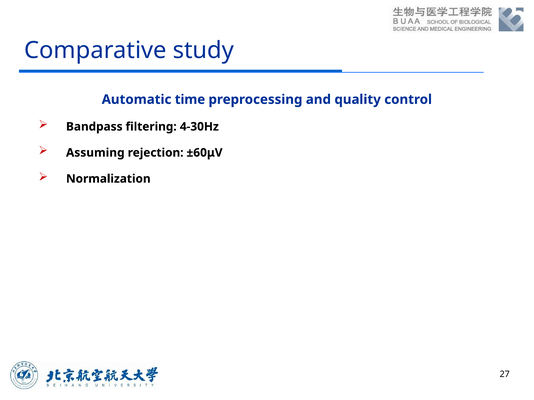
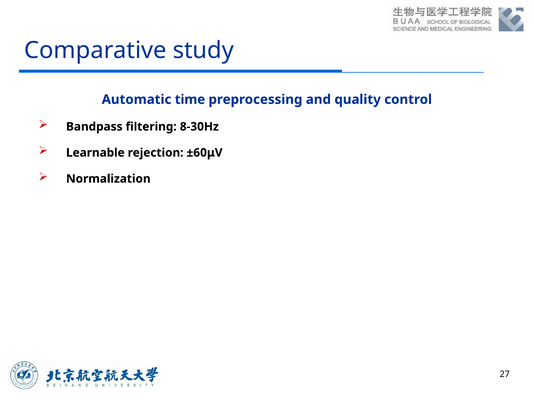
4-30Hz: 4-30Hz -> 8-30Hz (199, 127)
Assuming: Assuming -> Learnable (95, 153)
